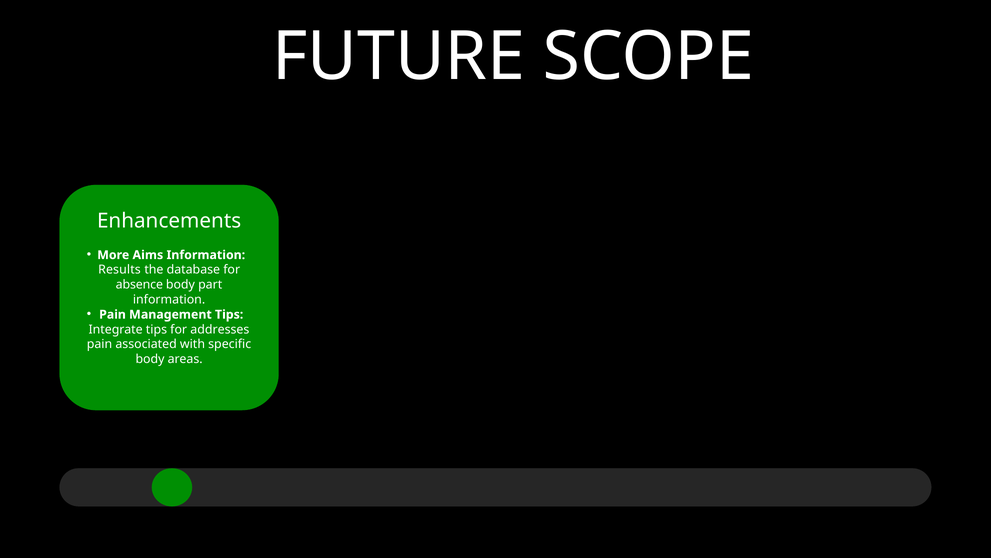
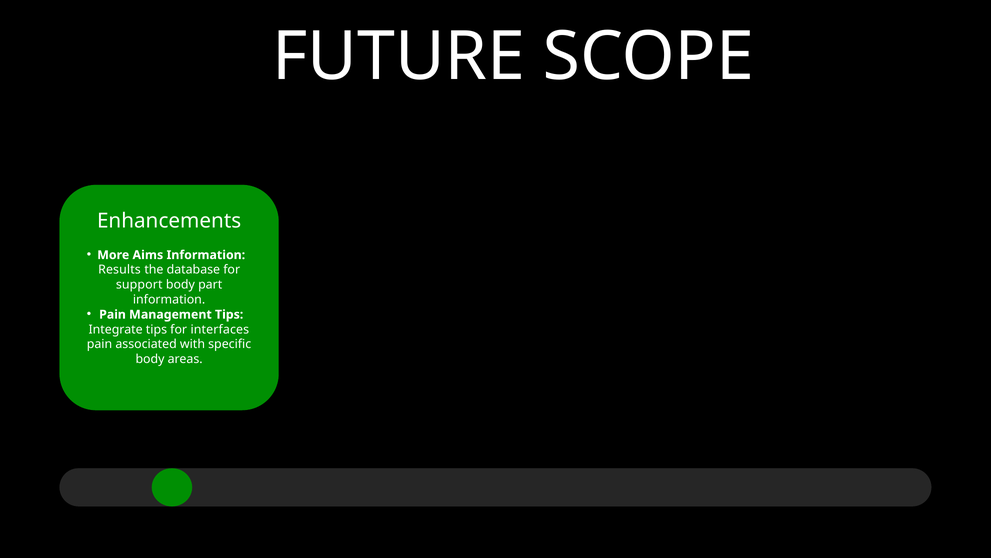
absence: absence -> support (139, 284)
addresses: addresses -> interfaces (220, 329)
